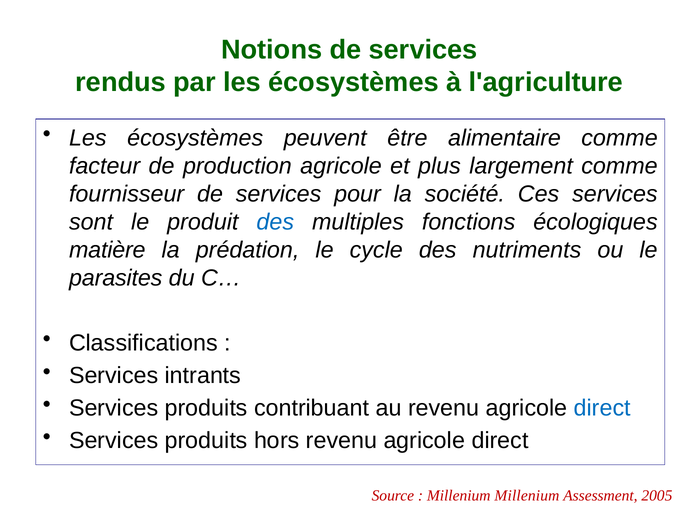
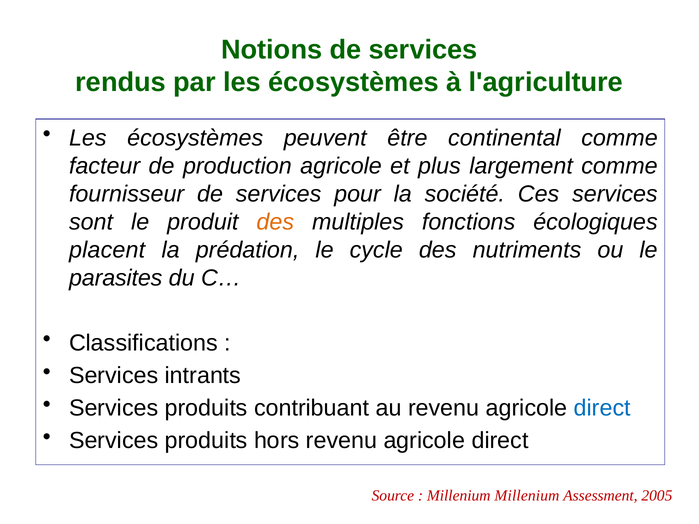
alimentaire: alimentaire -> continental (504, 138)
des colour: blue -> orange (275, 222)
matière: matière -> placent (107, 250)
